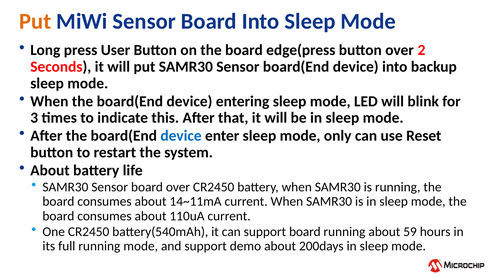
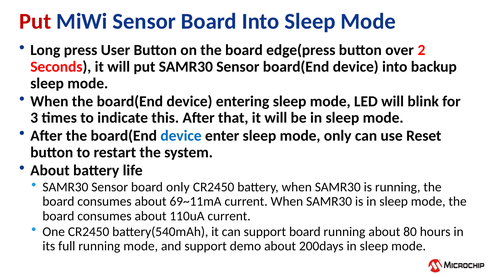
Put colour: orange -> red (35, 21)
board over: over -> only (178, 187)
14~11mA: 14~11mA -> 69~11mA (196, 201)
59: 59 -> 80 (410, 232)
